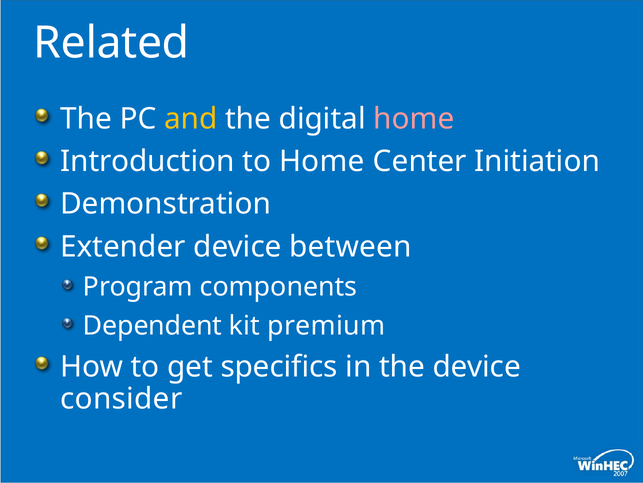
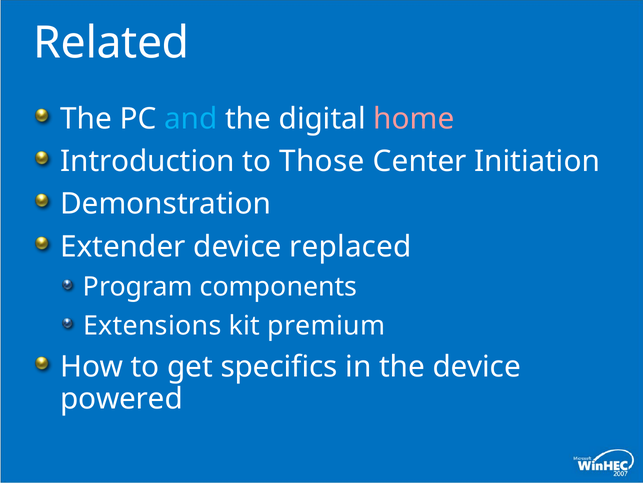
and colour: yellow -> light blue (191, 119)
to Home: Home -> Those (322, 161)
between: between -> replaced (351, 246)
Dependent: Dependent -> Extensions (152, 325)
consider: consider -> powered (122, 398)
